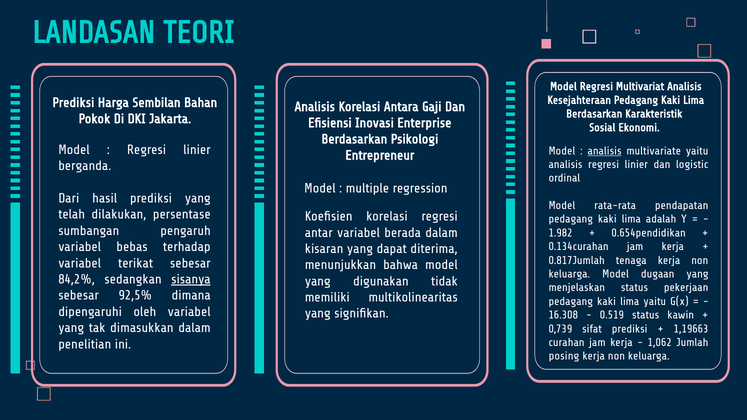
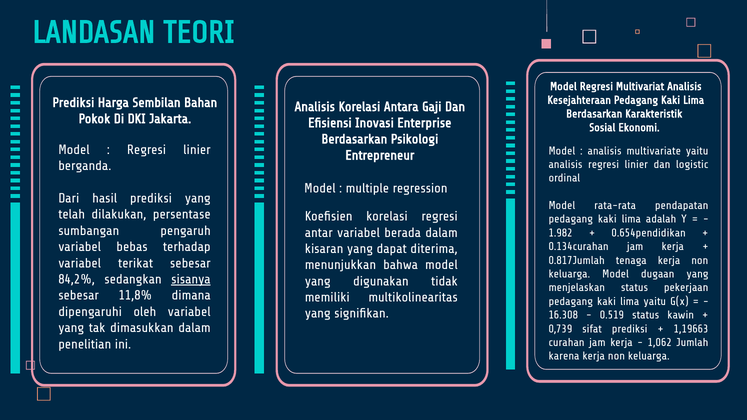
analisis underline: present -> none (605, 151)
92,5%: 92,5% -> 11,8% (135, 296)
posing: posing -> karena (564, 356)
